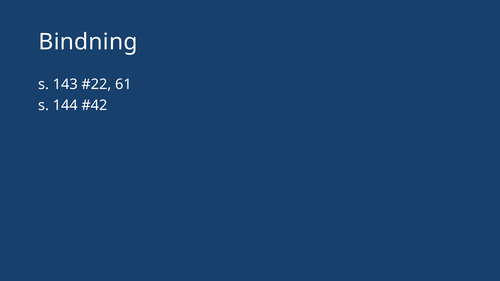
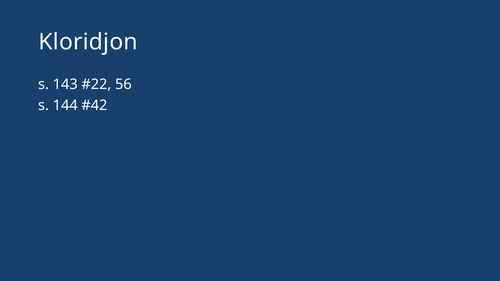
Bindning: Bindning -> Kloridjon (88, 42)
61: 61 -> 56 (124, 85)
